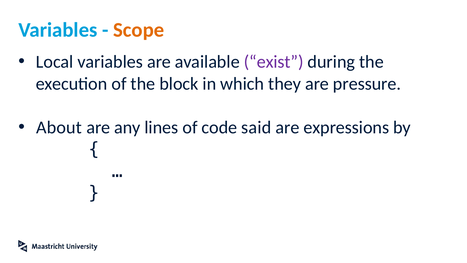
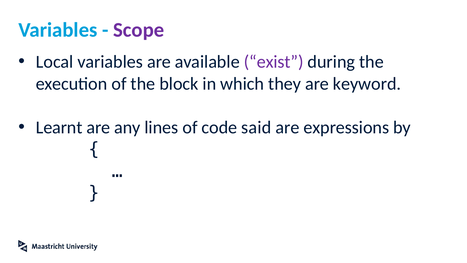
Scope colour: orange -> purple (139, 30)
pressure: pressure -> keyword (367, 84)
About: About -> Learnt (59, 127)
